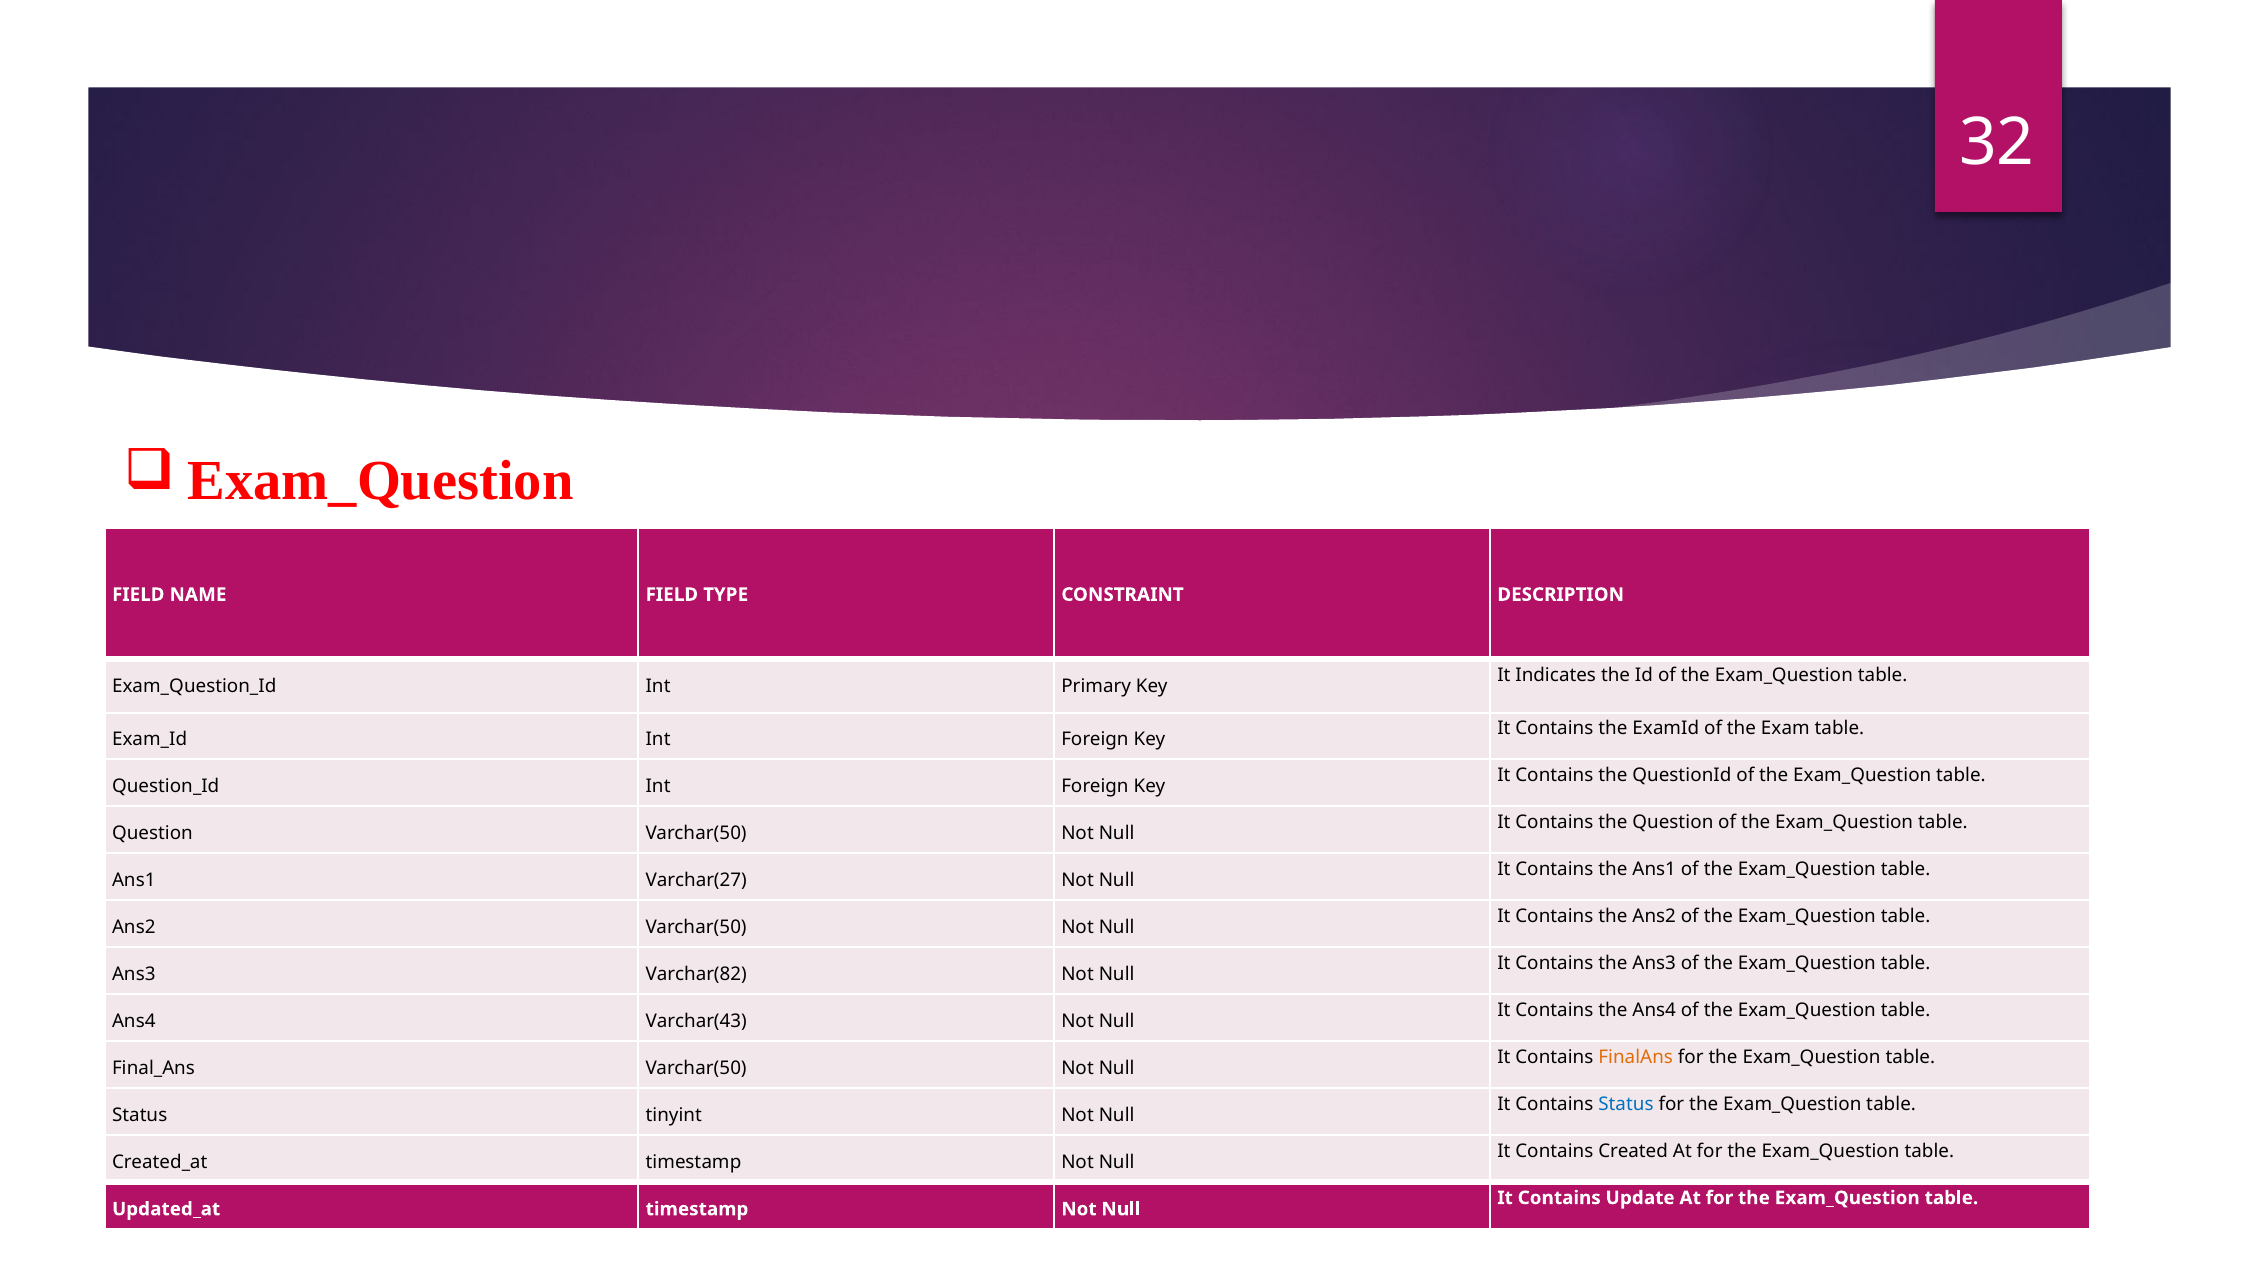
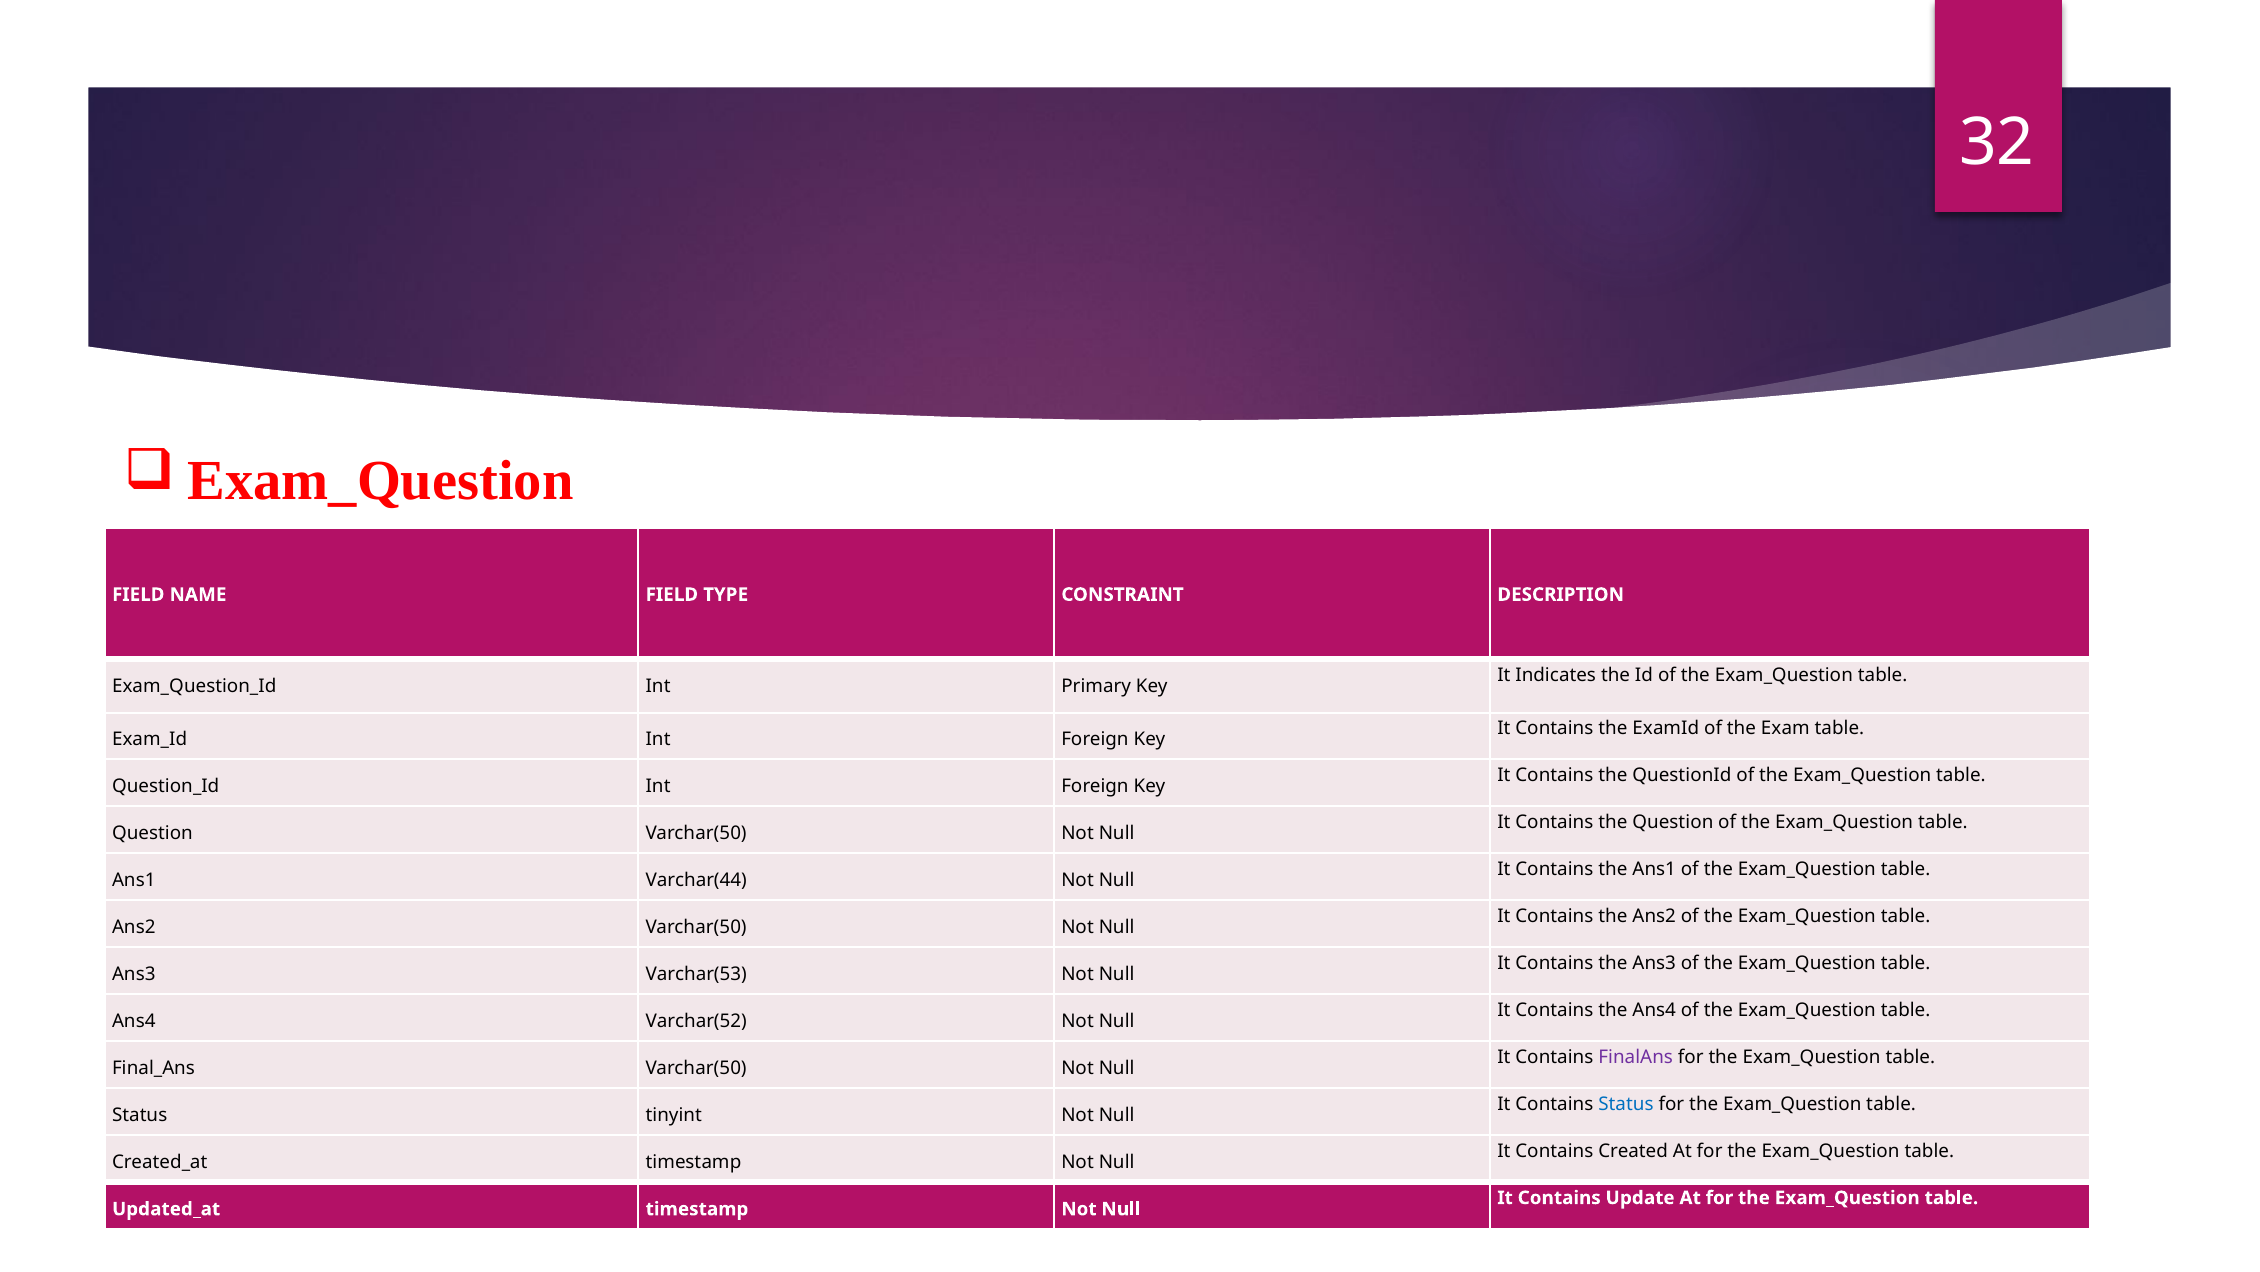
Varchar(27: Varchar(27 -> Varchar(44 (696, 880)
Varchar(82: Varchar(82 -> Varchar(53 (696, 974)
Varchar(43: Varchar(43 -> Varchar(52 (696, 1021)
FinalAns colour: orange -> purple (1636, 1056)
